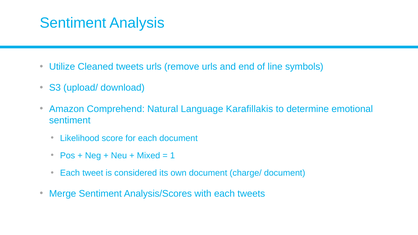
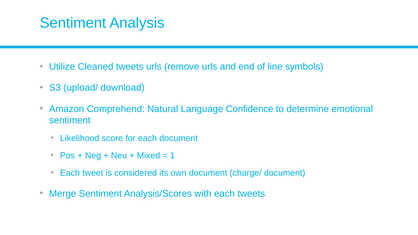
Karafillakis: Karafillakis -> Confidence (250, 109)
